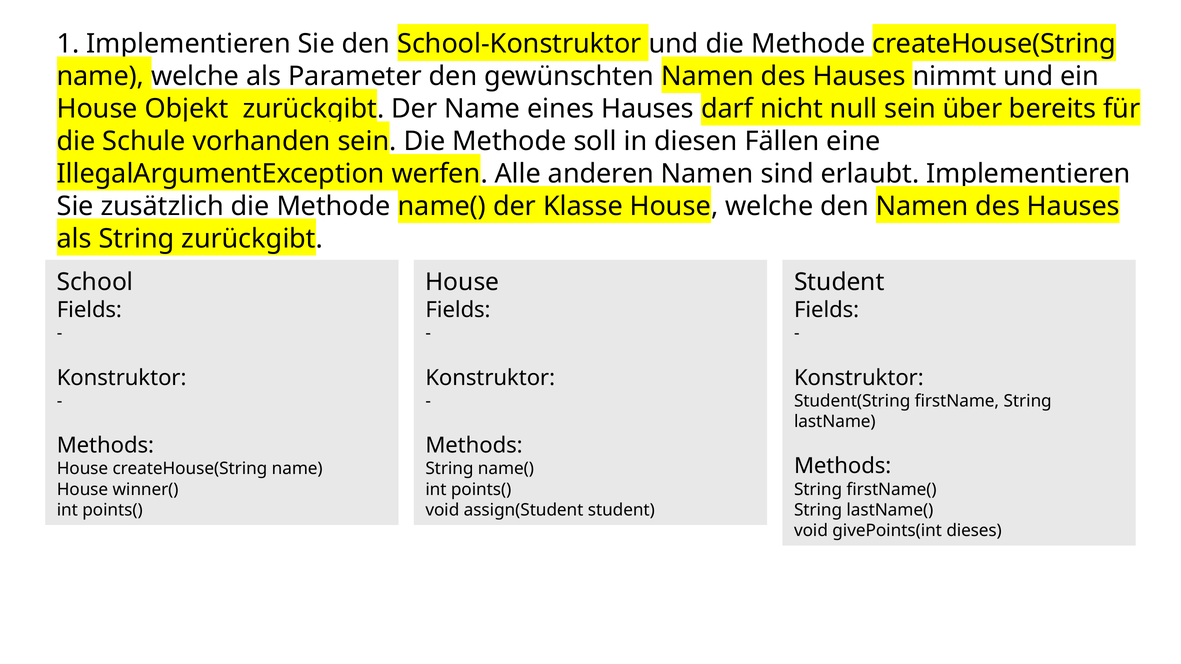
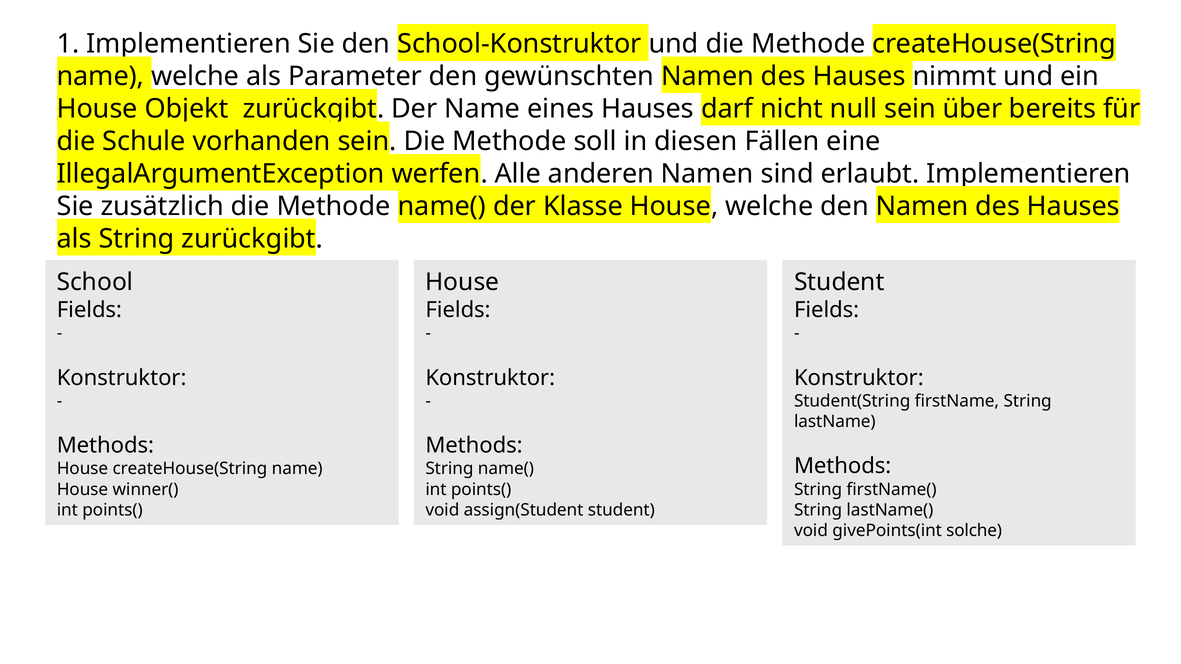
dieses: dieses -> solche (974, 531)
